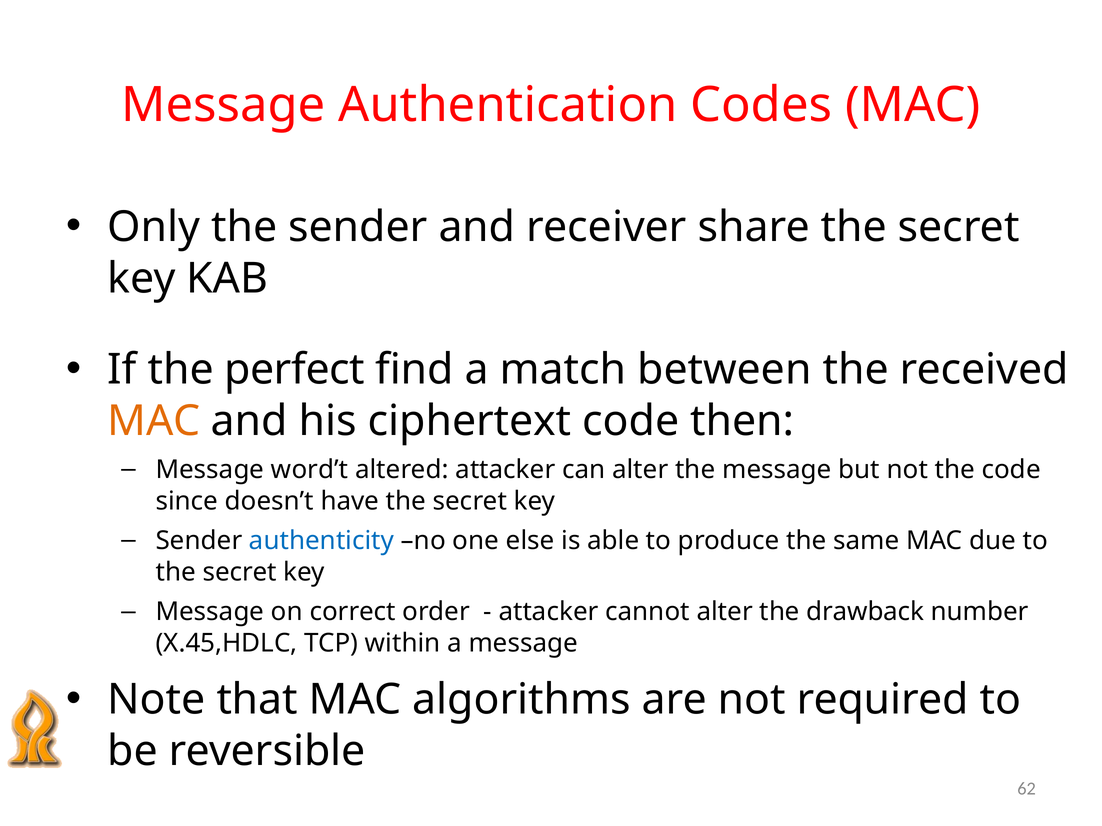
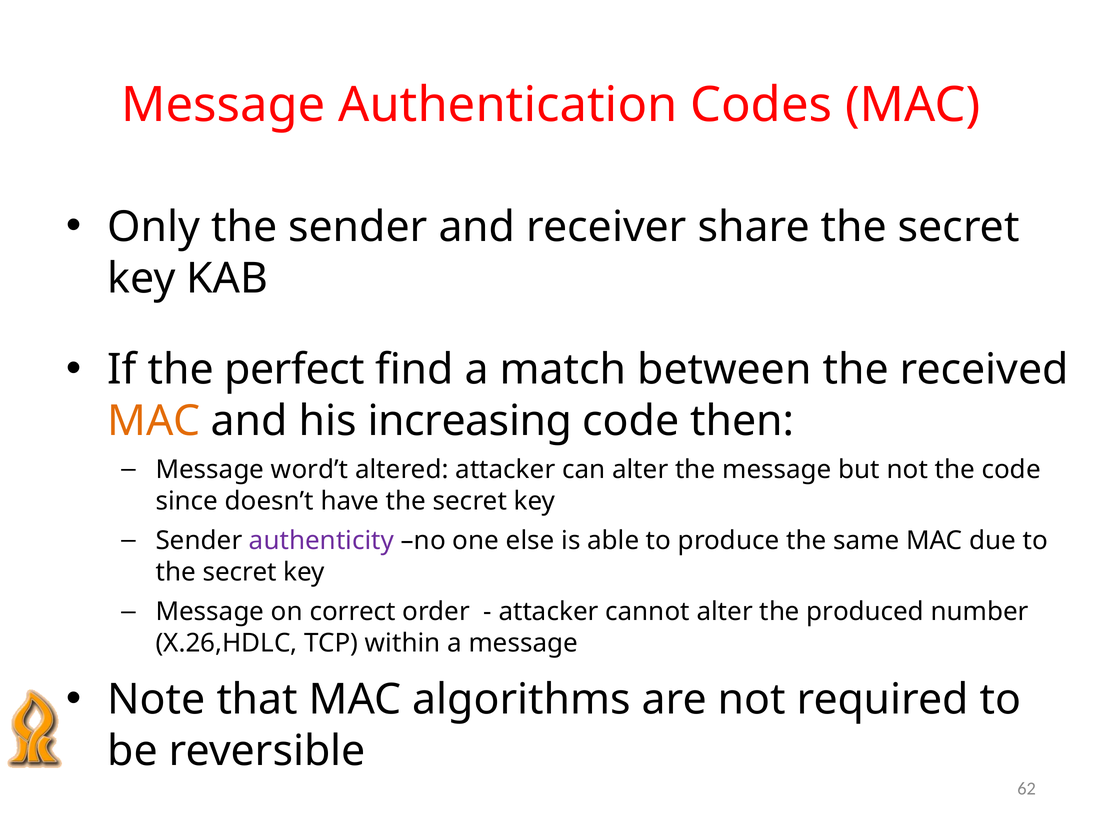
ciphertext: ciphertext -> increasing (470, 421)
authenticity colour: blue -> purple (322, 541)
drawback: drawback -> produced (865, 612)
X.45,HDLC: X.45,HDLC -> X.26,HDLC (227, 643)
